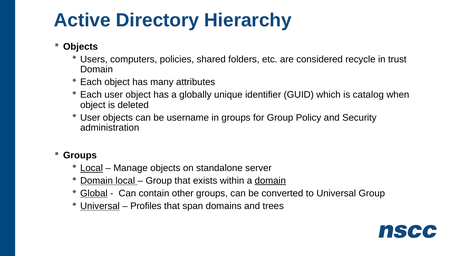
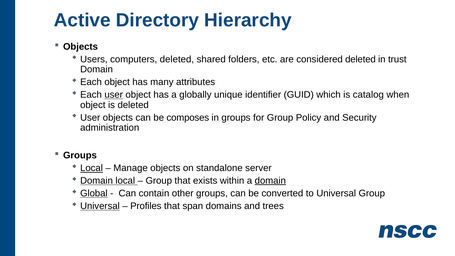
computers policies: policies -> deleted (177, 59)
considered recycle: recycle -> deleted (360, 59)
user underline: none -> present (114, 95)
username: username -> composes (188, 118)
